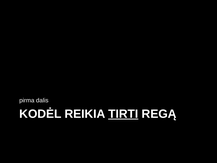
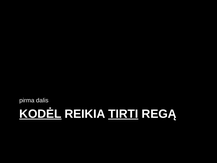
KODĖL underline: none -> present (40, 114)
